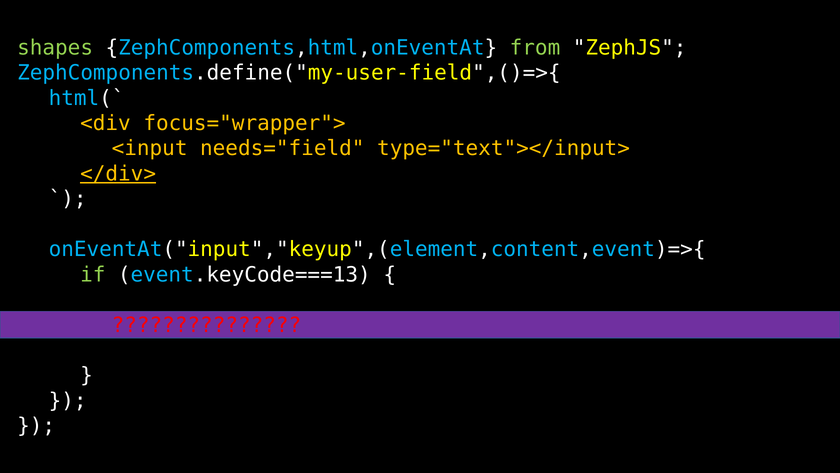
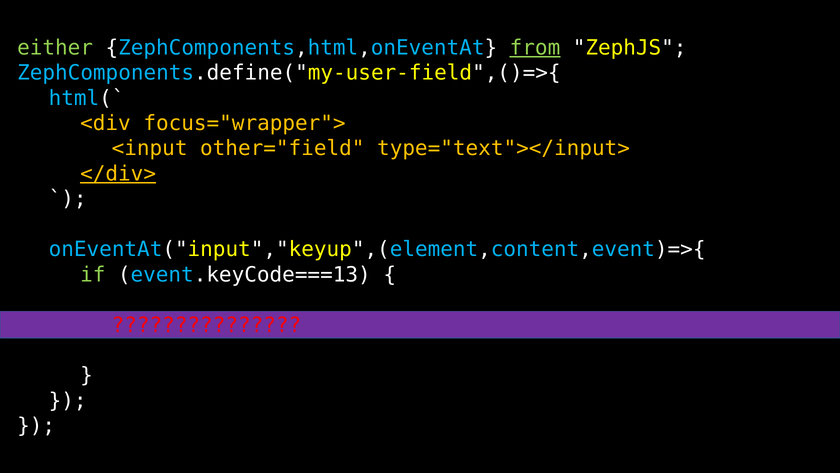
shapes: shapes -> either (55, 48)
from underline: none -> present (535, 48)
needs="field: needs="field -> other="field (282, 148)
